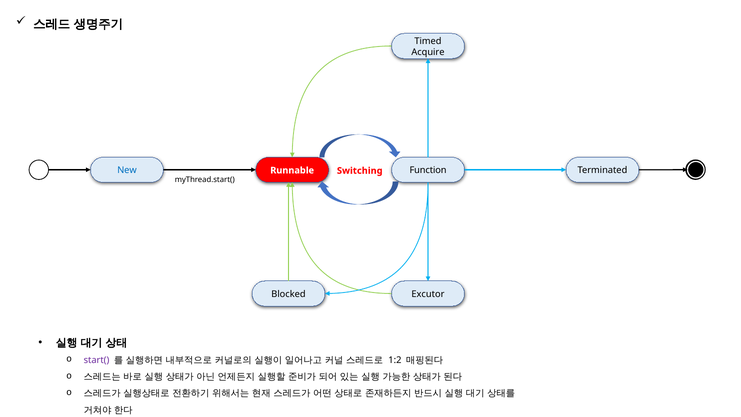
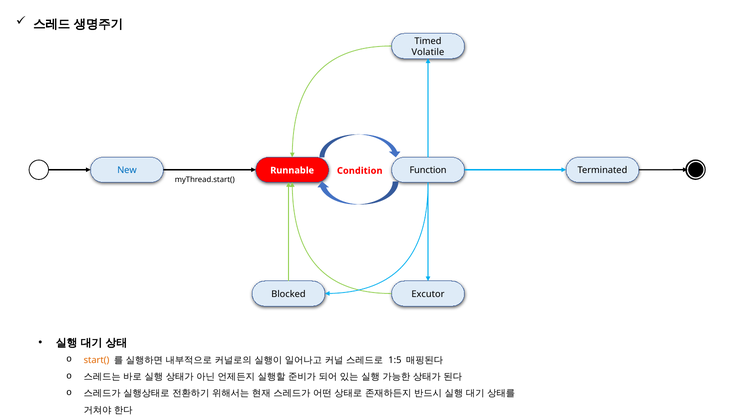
Acquire: Acquire -> Volatile (428, 52)
Switching: Switching -> Condition (360, 171)
start( colour: purple -> orange (96, 360)
1:2: 1:2 -> 1:5 (395, 360)
